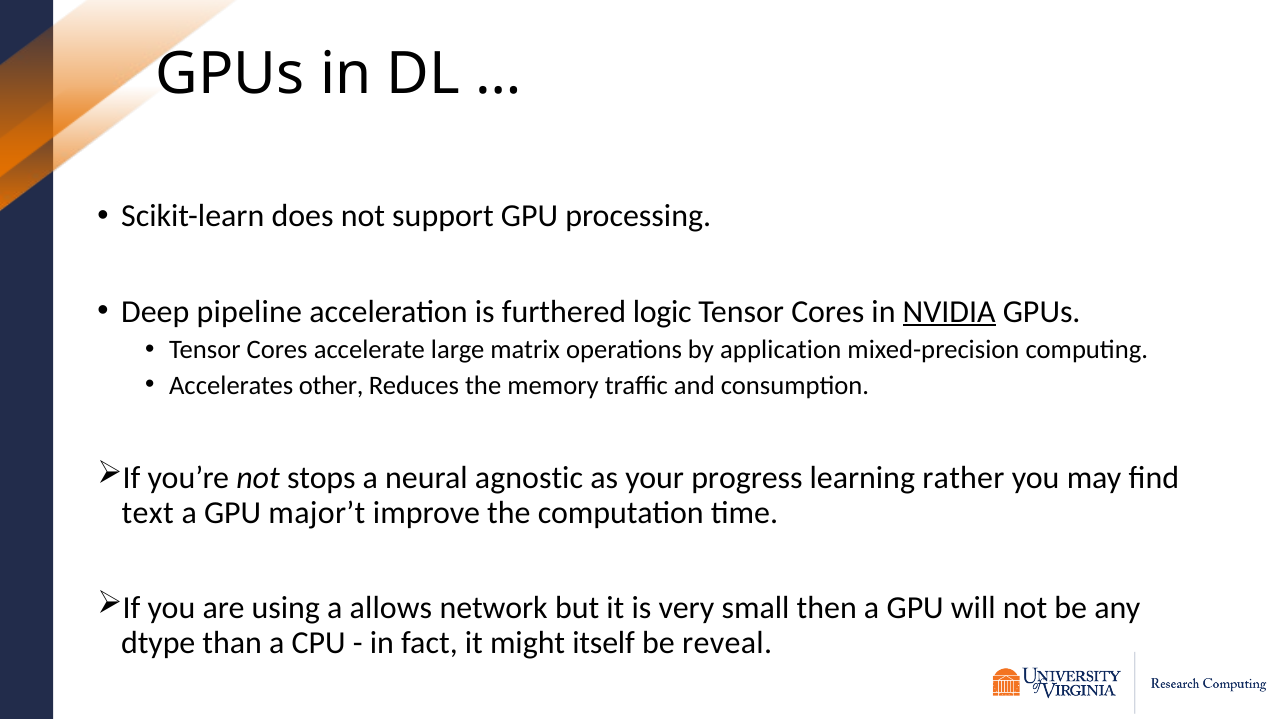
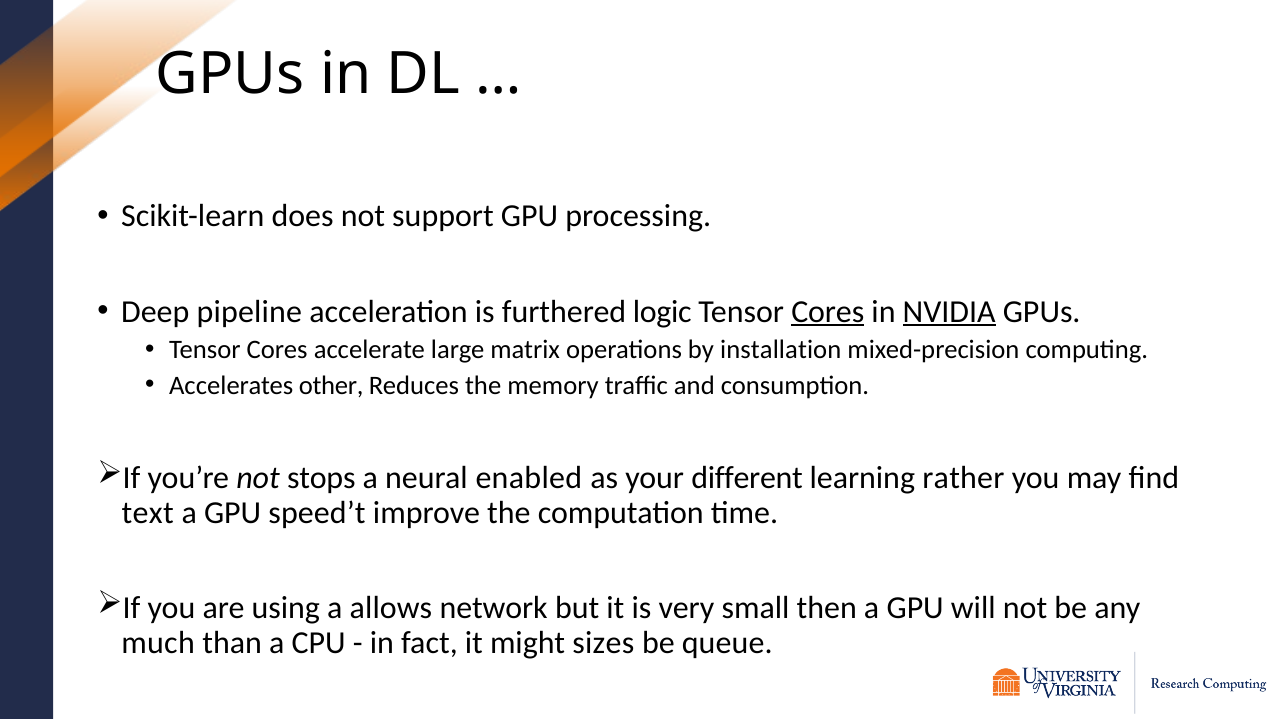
Cores underline: none -> present (828, 311)
application: application -> installation (781, 350)
agnostic: agnostic -> enabled (529, 478)
progress: progress -> different (747, 478)
major’t: major’t -> speed’t (317, 512)
dtype: dtype -> much (158, 643)
itself: itself -> sizes (603, 643)
reveal: reveal -> queue (727, 643)
